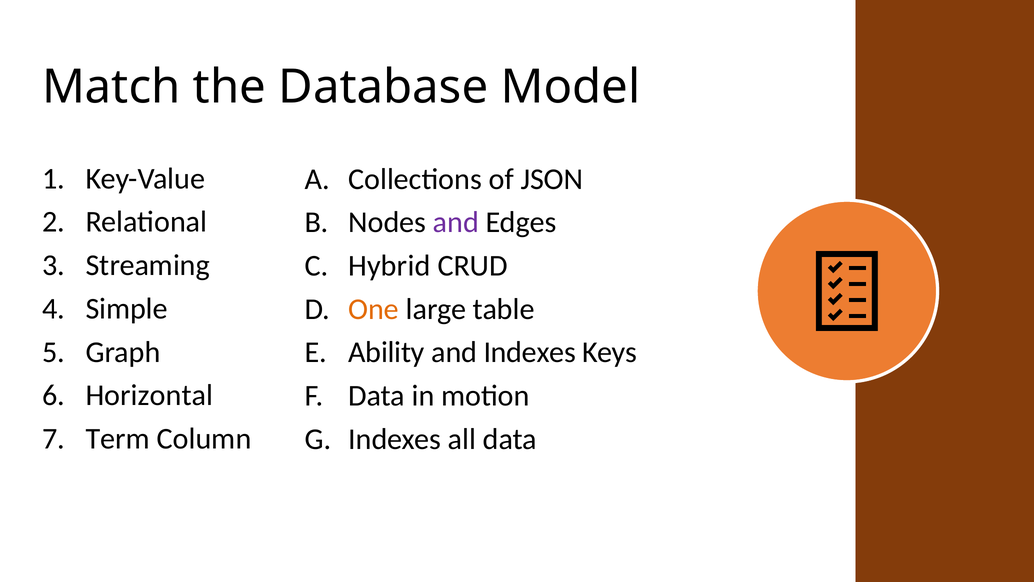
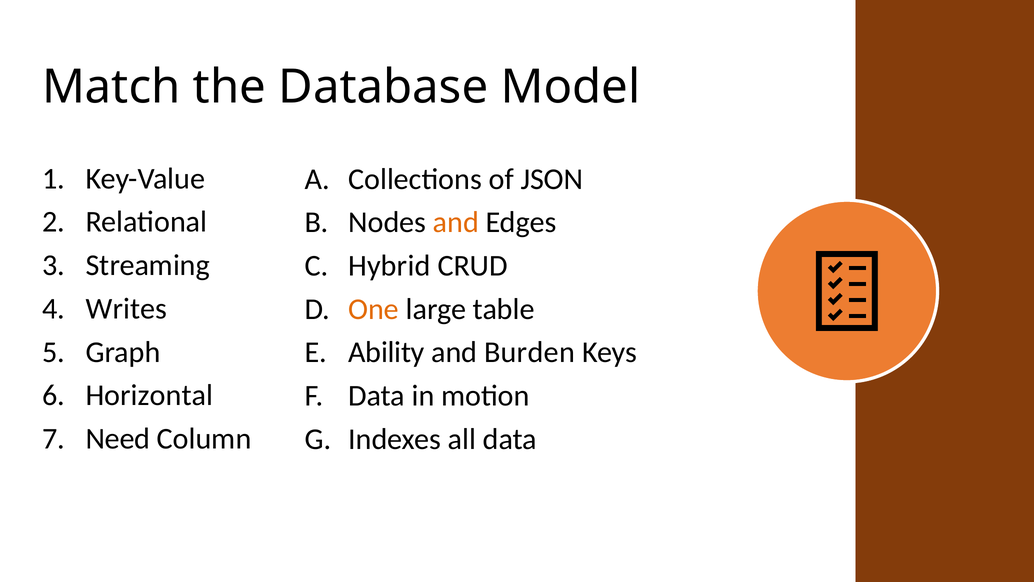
and colour: purple -> orange (456, 222)
Simple: Simple -> Writes (126, 309)
and Indexes: Indexes -> Burden (529, 352)
Term: Term -> Need (118, 439)
